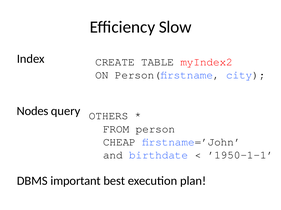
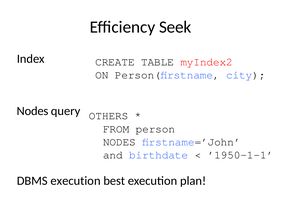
Slow: Slow -> Seek (175, 27)
CHEAP: CHEAP -> NODES (119, 142)
DBMS important: important -> execution (76, 181)
